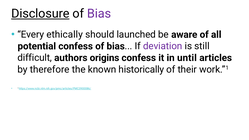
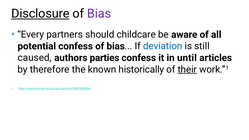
ethically: ethically -> partners (65, 35)
launched: launched -> childcare (136, 35)
deviation colour: purple -> blue (163, 46)
difficult: difficult -> caused (35, 58)
origins: origins -> parties (105, 58)
their underline: none -> present (187, 69)
